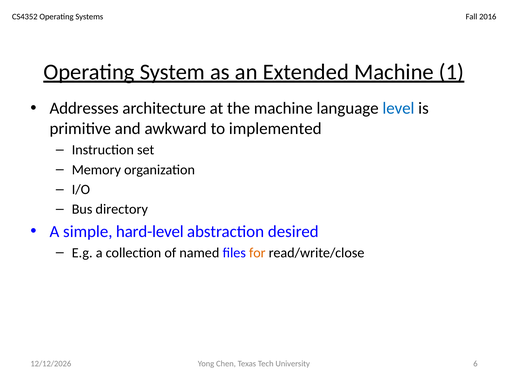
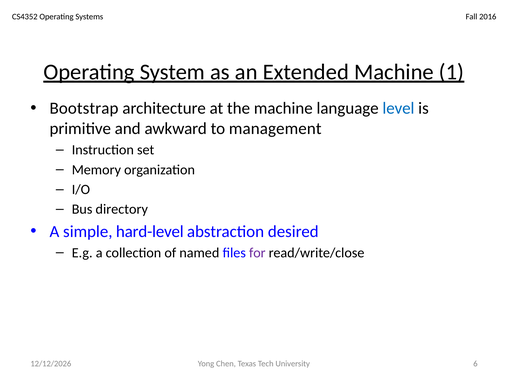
Addresses: Addresses -> Bootstrap (84, 108)
implemented: implemented -> management (275, 129)
for colour: orange -> purple (257, 253)
